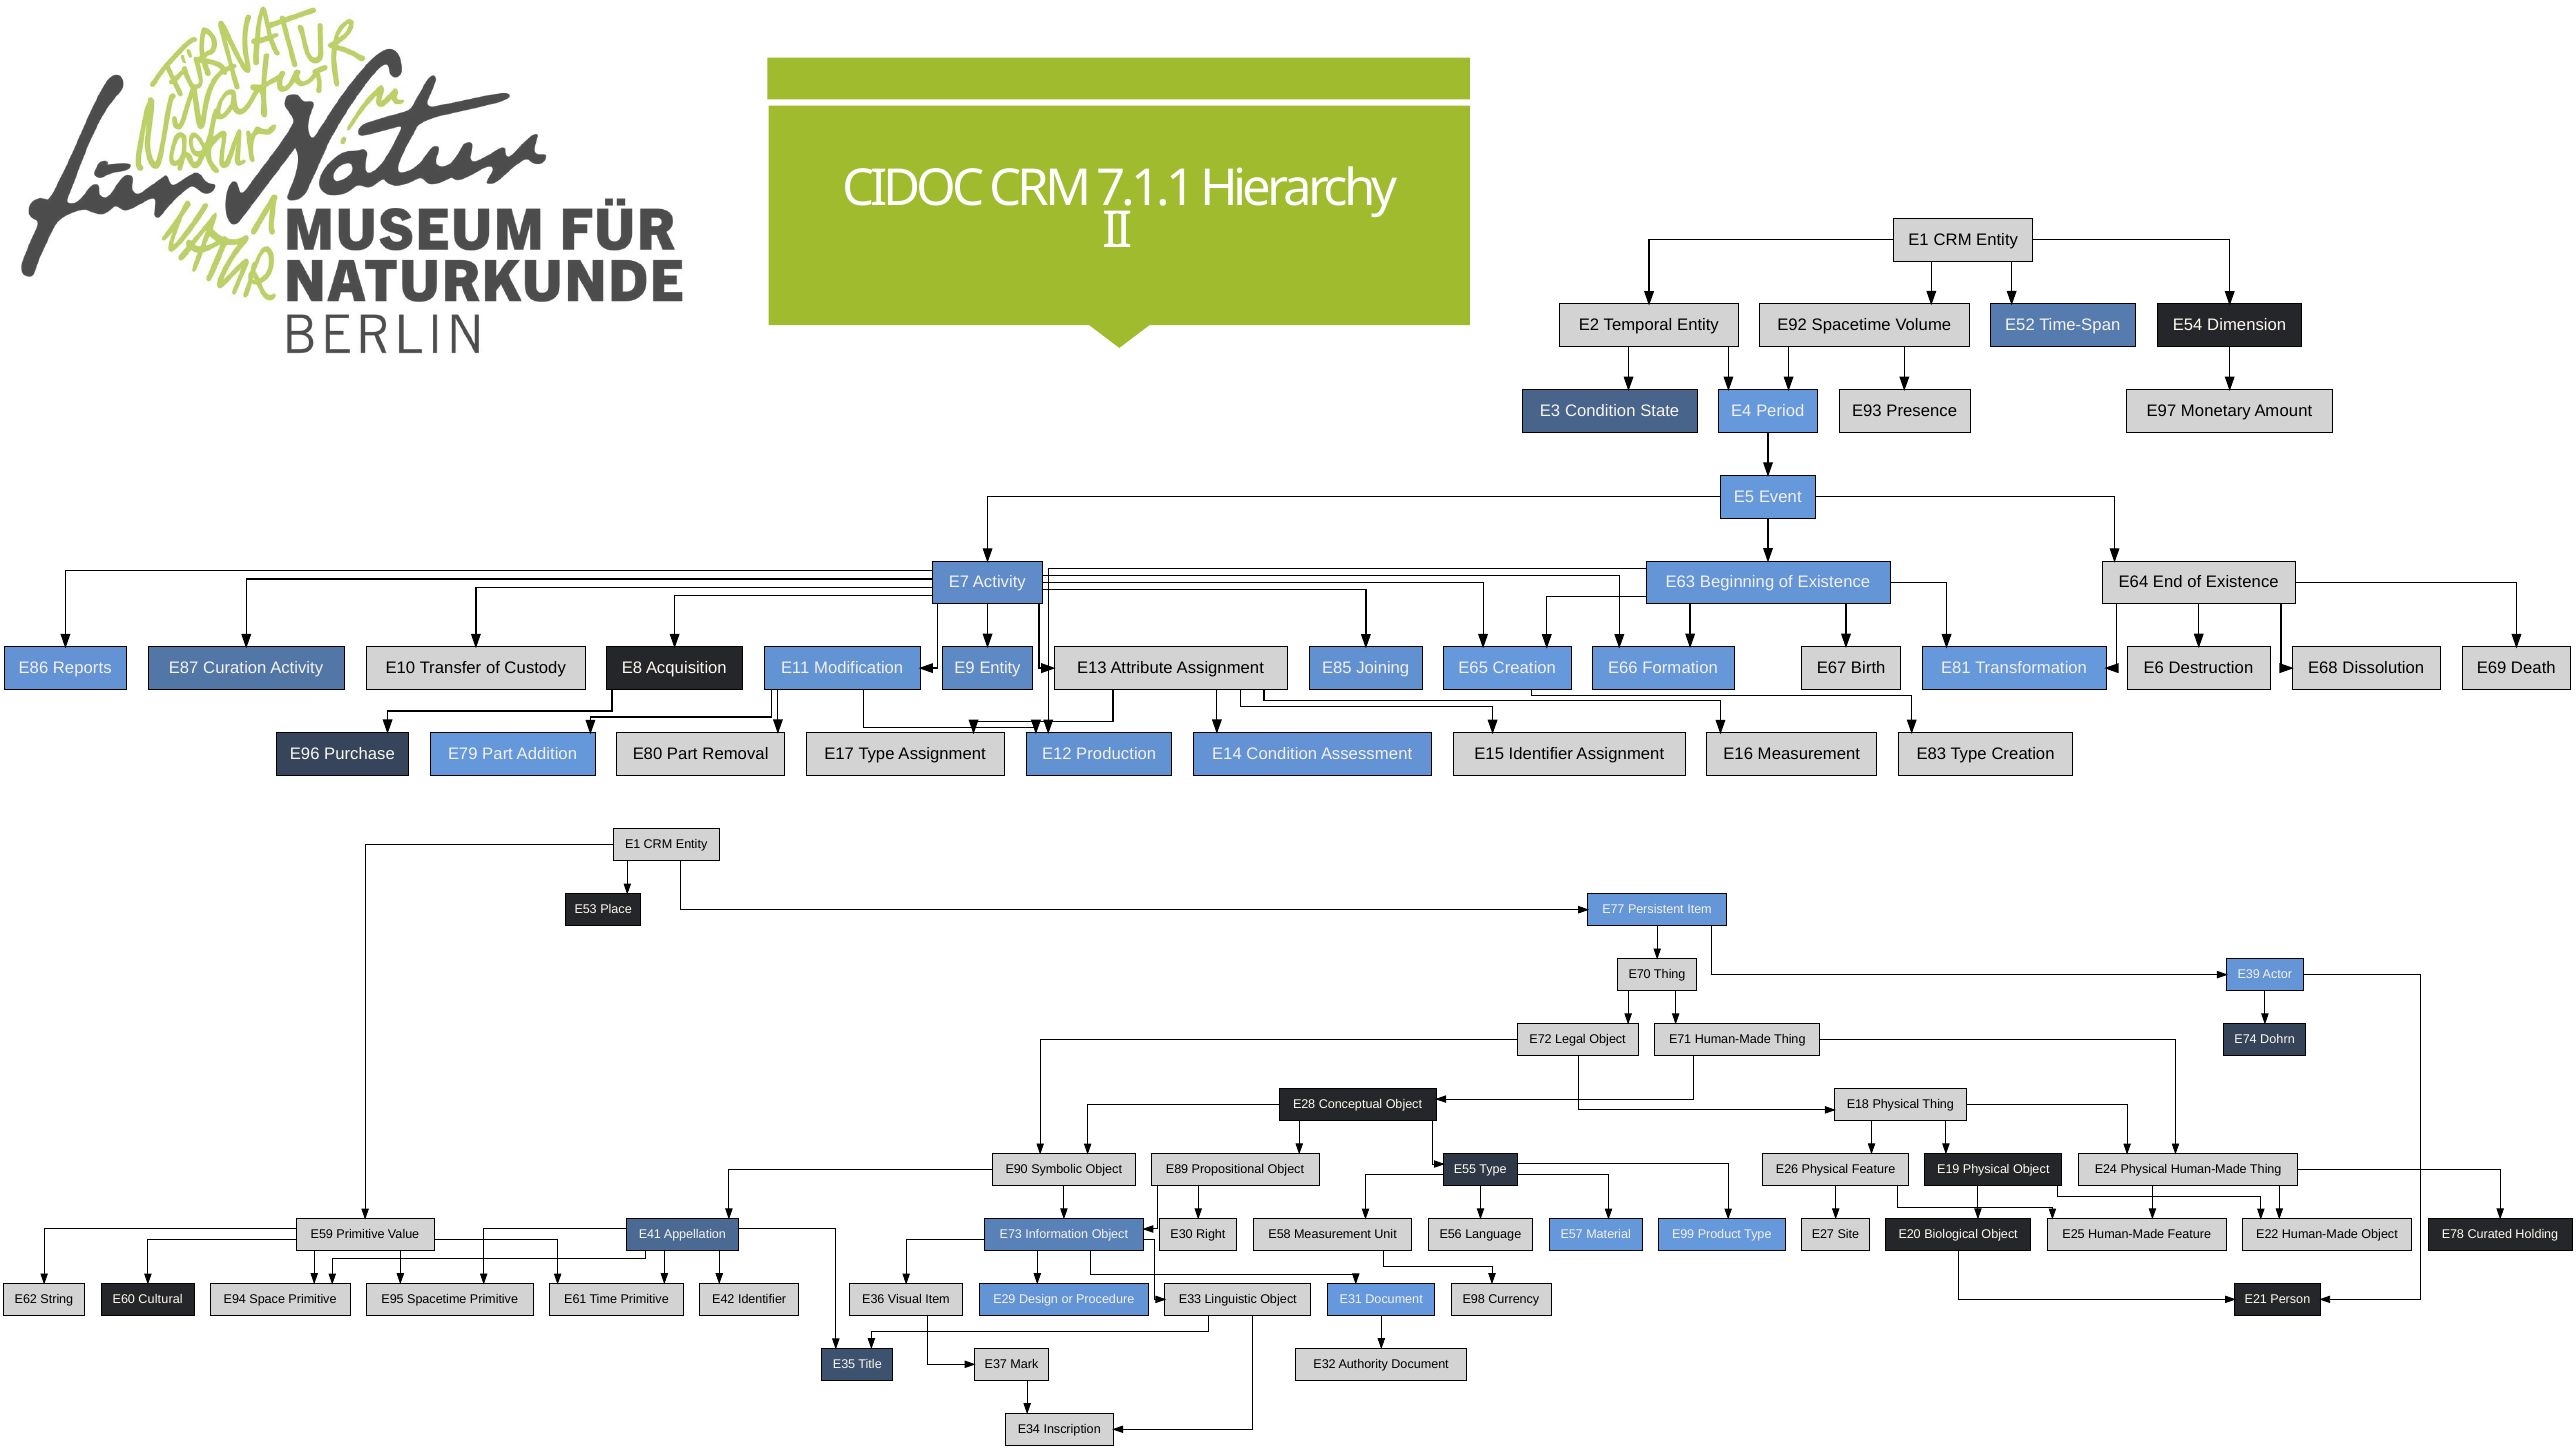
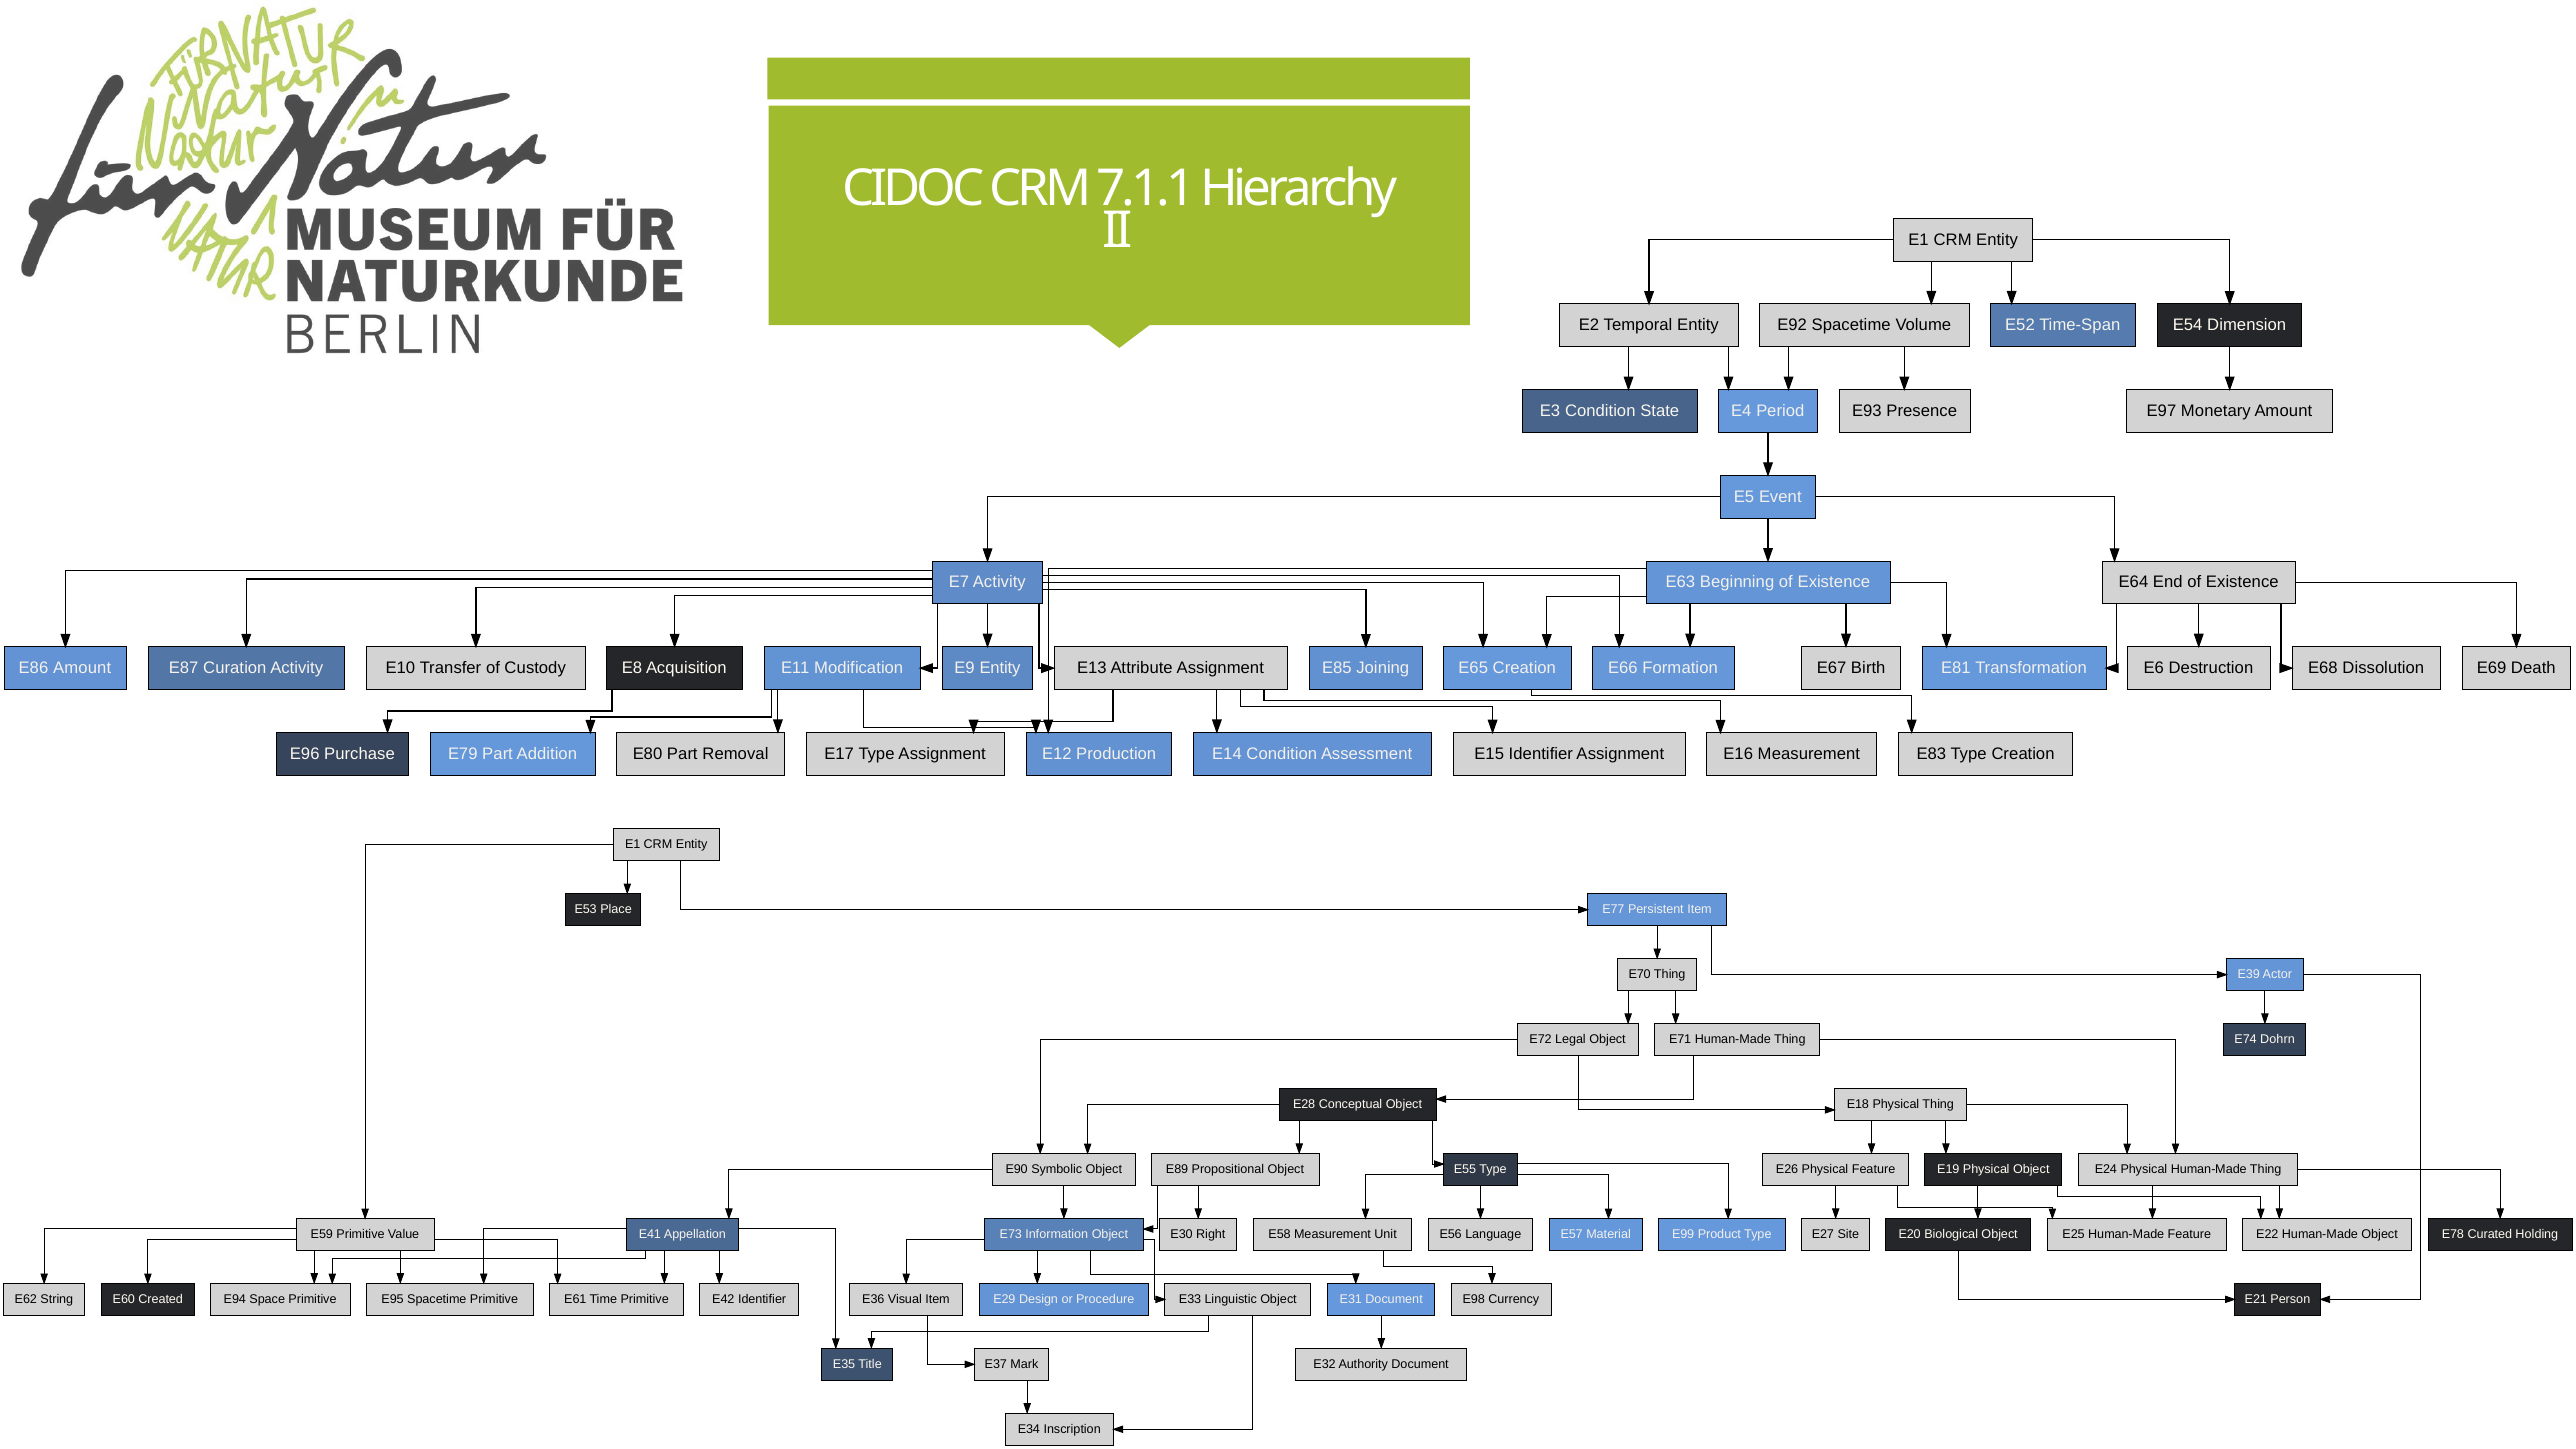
E86 Reports: Reports -> Amount (82, 668)
Cultural: Cultural -> Created (161, 1299)
